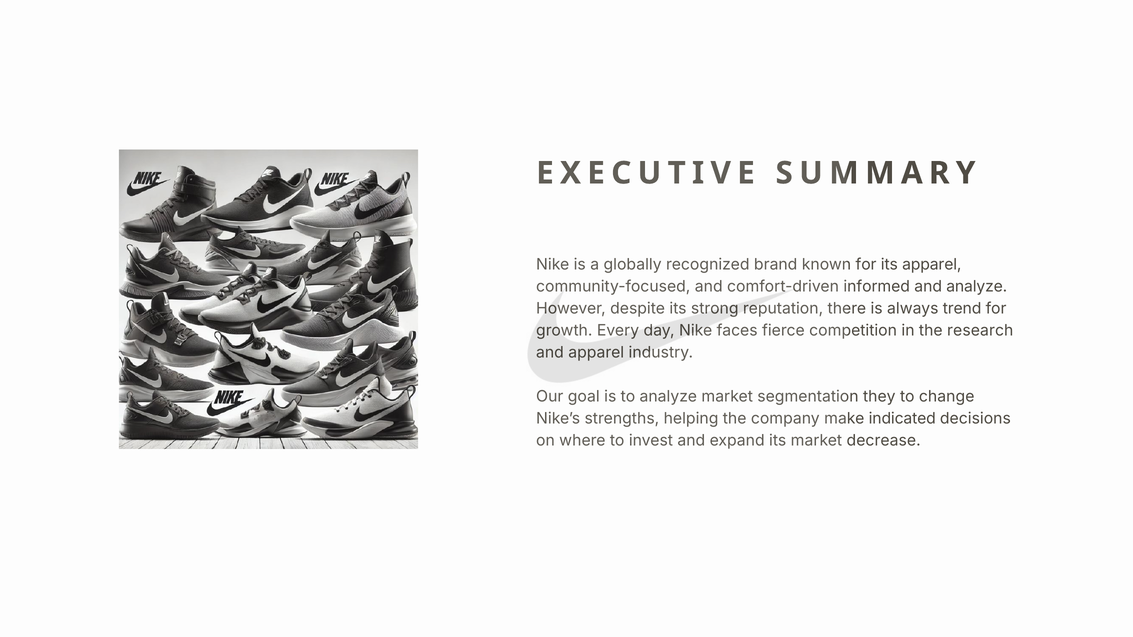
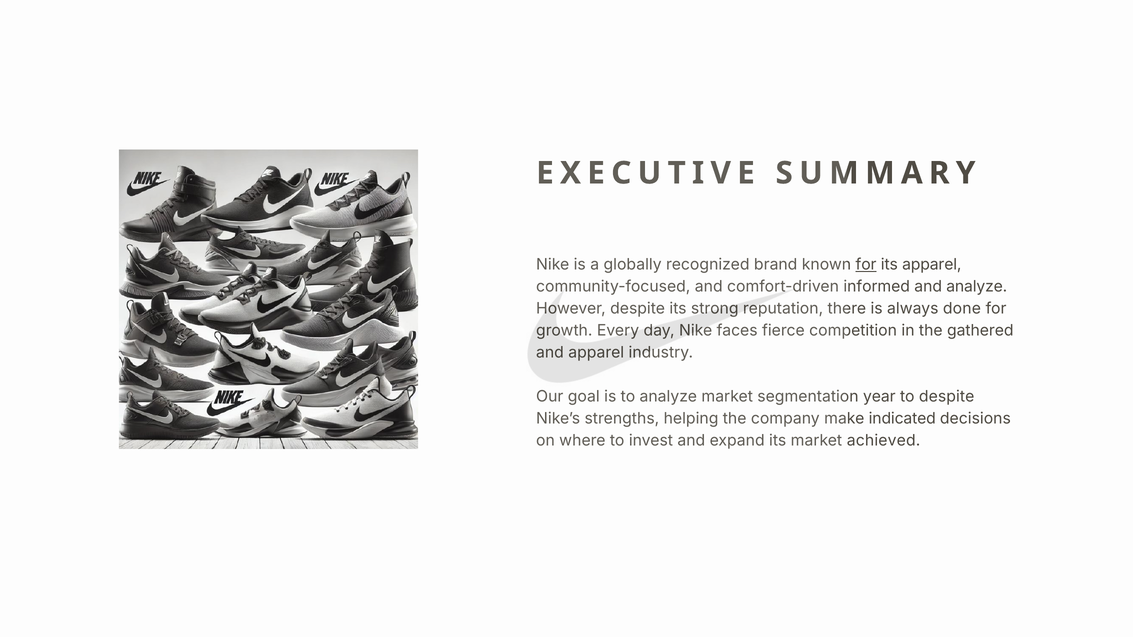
for underline: none -> present (866, 265)
trend: trend -> done (962, 309)
research: research -> gathered (980, 331)
they: they -> year (879, 397)
to change: change -> despite (947, 397)
decrease: decrease -> achieved (884, 441)
